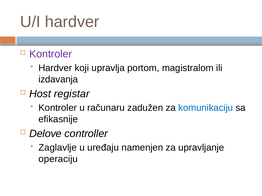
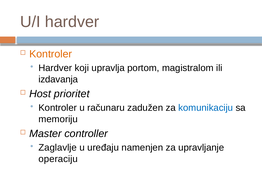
Kontroler colour: purple -> orange (51, 54)
registar: registar -> prioritet (72, 94)
efikasnije: efikasnije -> memoriju (58, 119)
Delove: Delove -> Master (45, 134)
